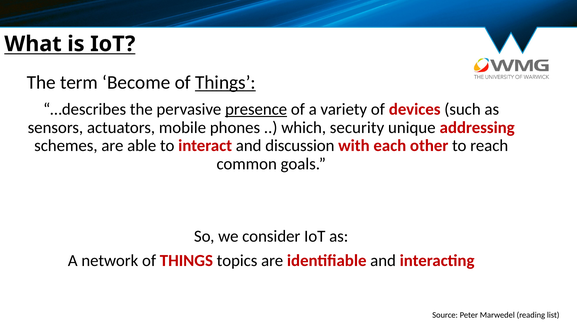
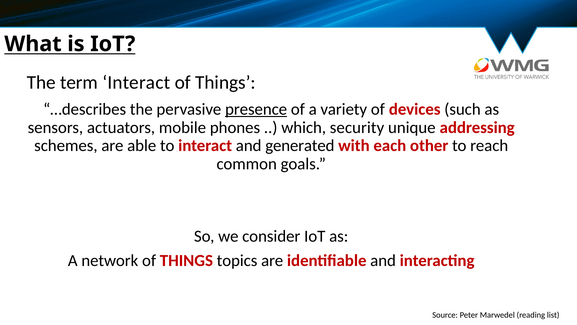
term Become: Become -> Interact (136, 83)
Things underline: present -> none (225, 83)
discussion: discussion -> generated (300, 145)
